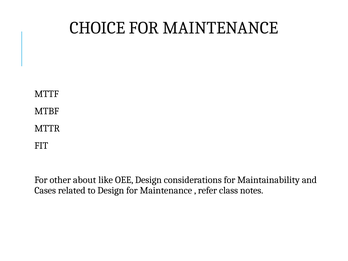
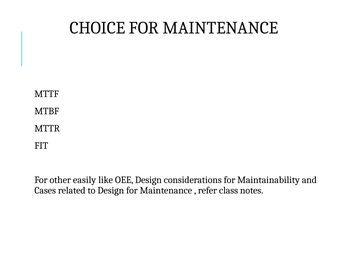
about: about -> easily (85, 180)
